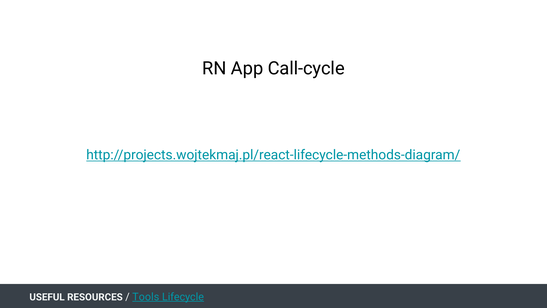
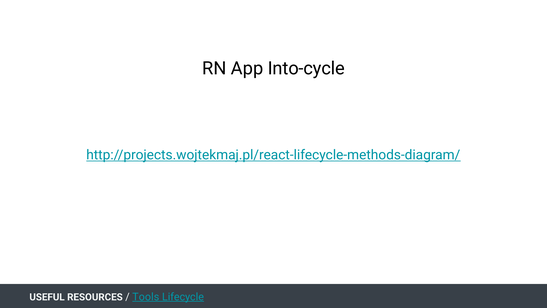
Call-cycle: Call-cycle -> Into-cycle (306, 68)
